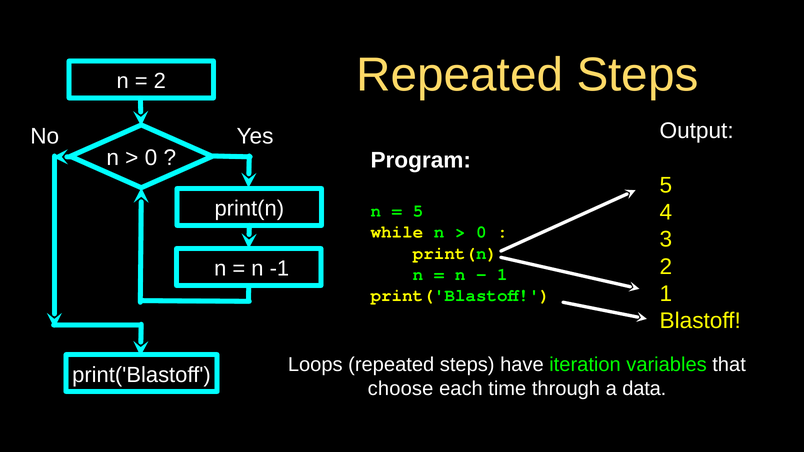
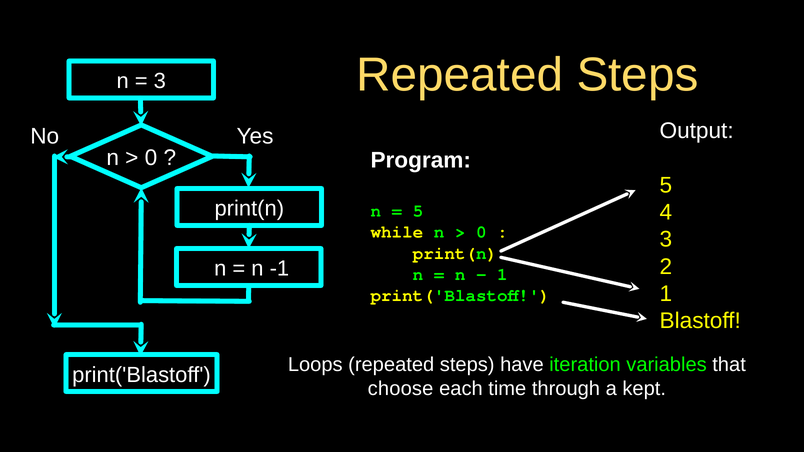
2: 2 -> 3 (160, 81)
data: data -> kept (644, 389)
